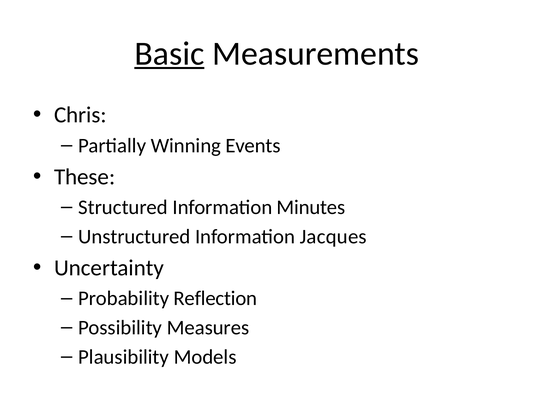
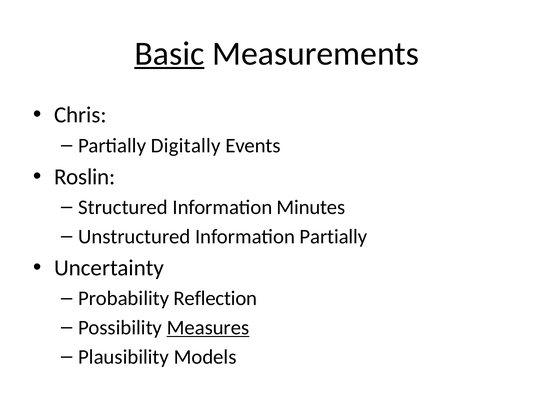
Winning: Winning -> Digitally (186, 146)
These: These -> Roslin (85, 177)
Information Jacques: Jacques -> Partially (333, 237)
Measures underline: none -> present (208, 328)
